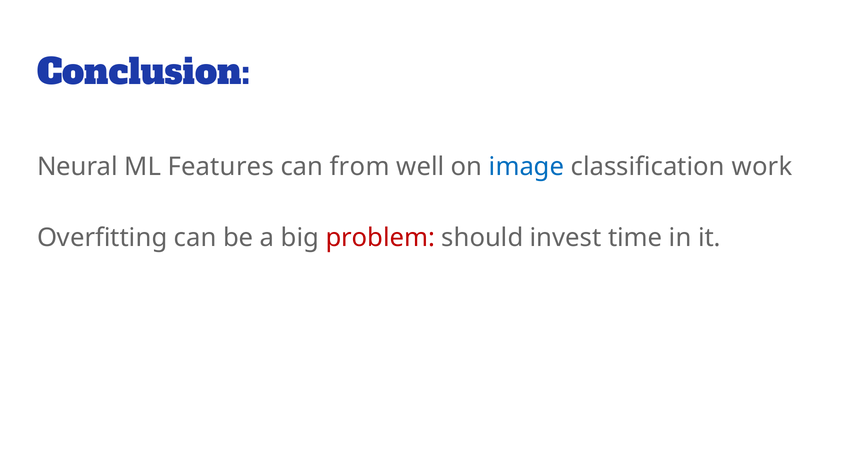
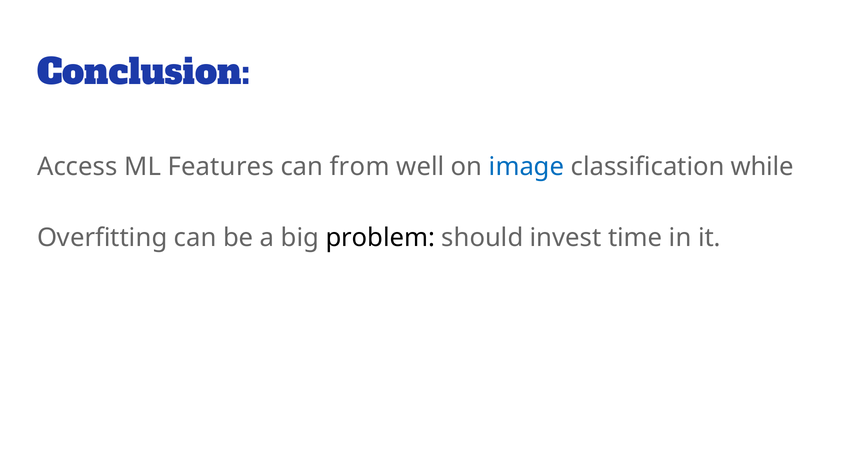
Neural: Neural -> Access (77, 167)
work: work -> while (762, 167)
problem colour: red -> black (380, 238)
